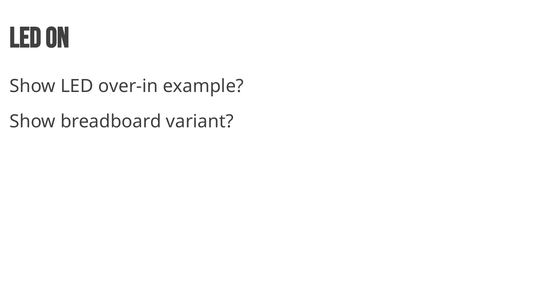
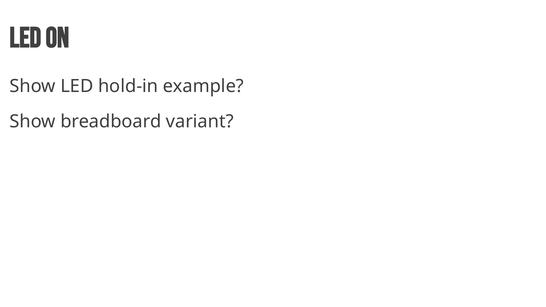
over-in: over-in -> hold-in (128, 86)
